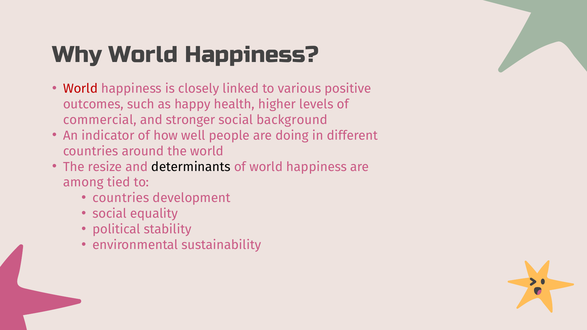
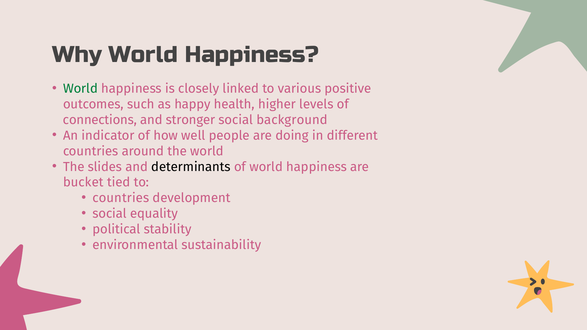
World colour: red -> green (80, 89)
commercial: commercial -> connections (100, 120)
resize: resize -> slides (105, 167)
among: among -> bucket (83, 182)
